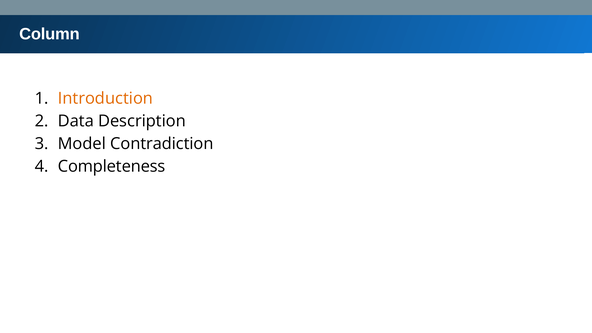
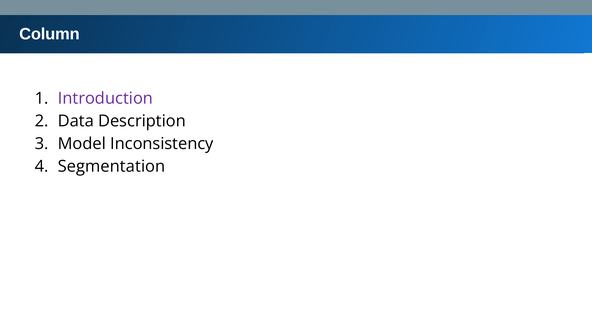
Introduction colour: orange -> purple (105, 98)
Contradiction: Contradiction -> Inconsistency (162, 144)
Completeness: Completeness -> Segmentation (112, 166)
